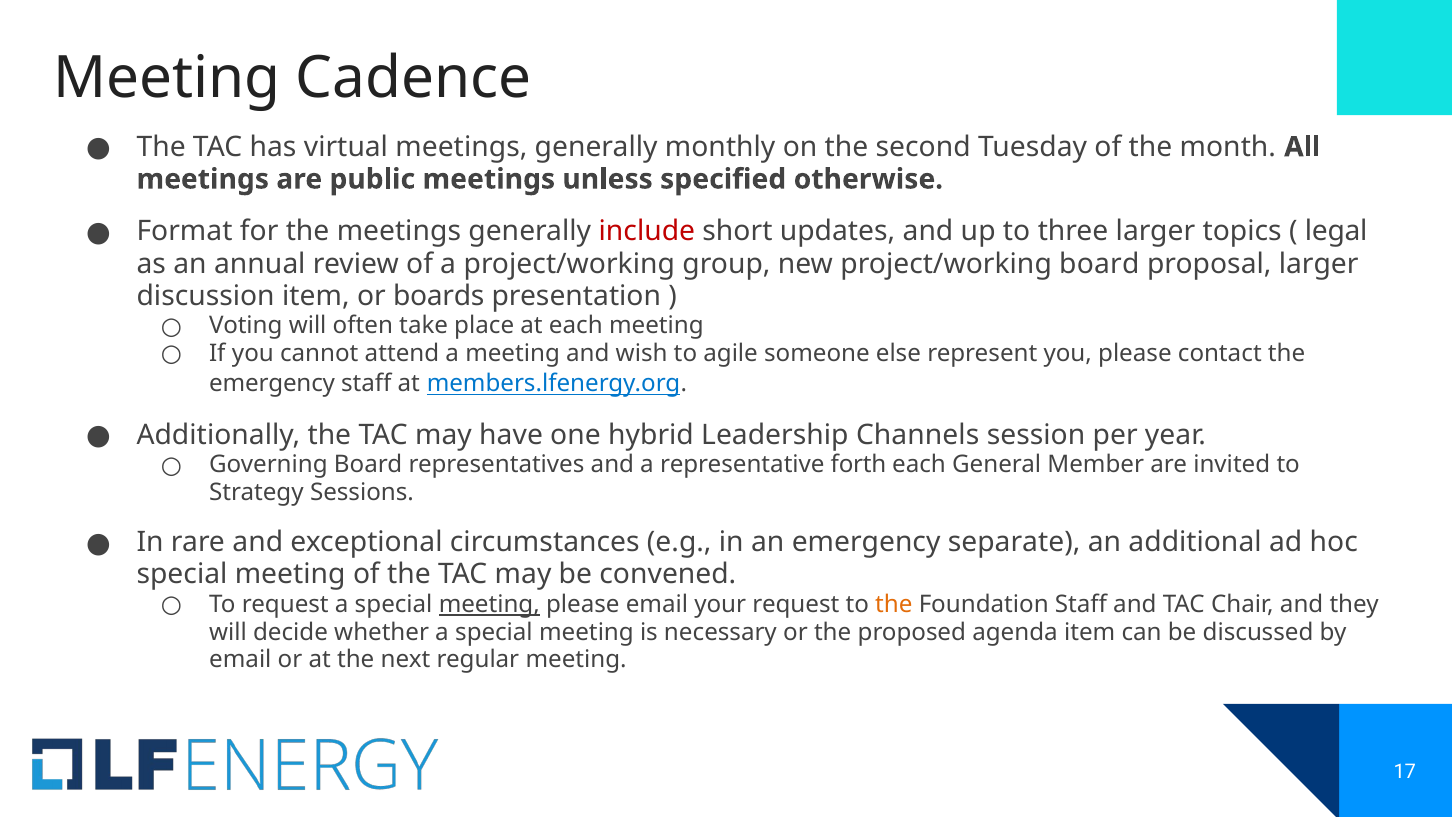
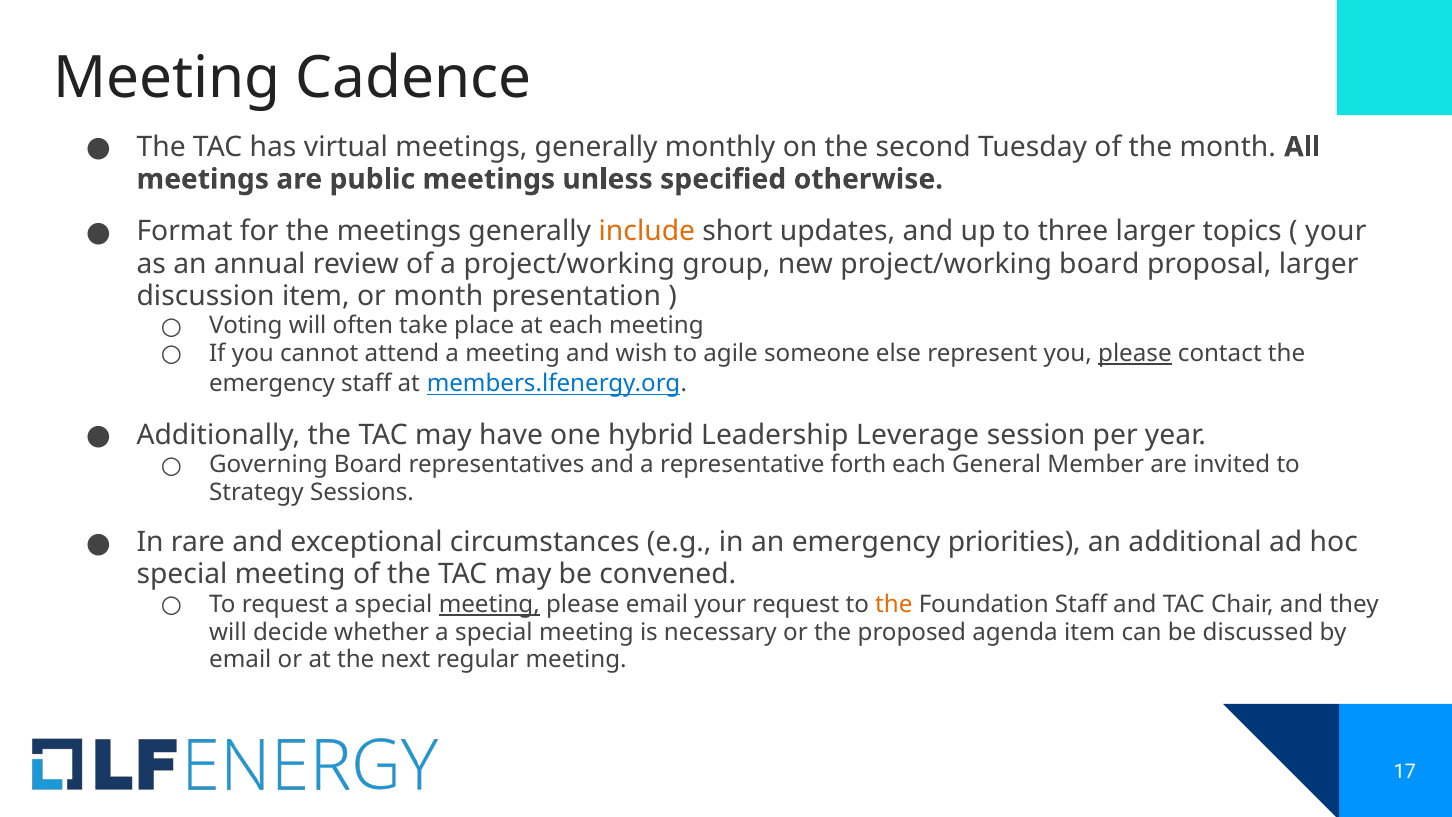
include colour: red -> orange (647, 232)
legal: legal -> your (1336, 232)
or boards: boards -> month (438, 296)
please underline: none -> present (1135, 353)
Channels: Channels -> Leverage (918, 435)
separate: separate -> priorities (1014, 542)
